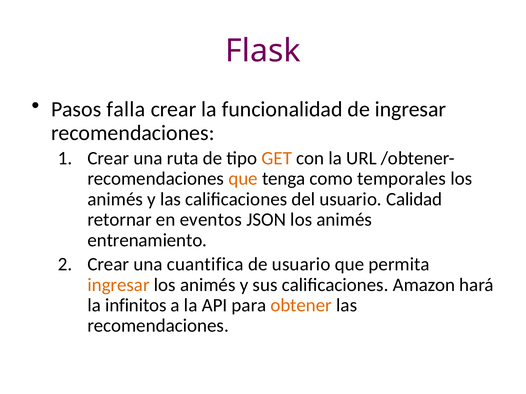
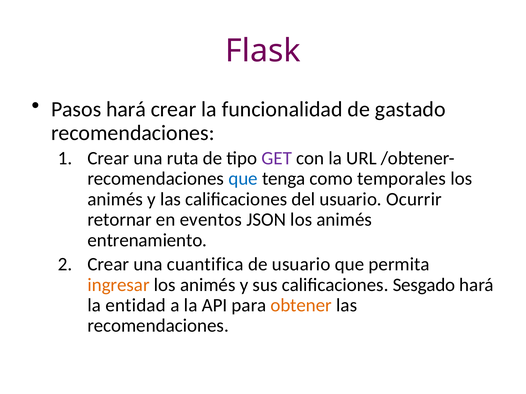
Pasos falla: falla -> hará (126, 109)
de ingresar: ingresar -> gastado (410, 109)
GET colour: orange -> purple (277, 158)
que colour: orange -> blue (243, 179)
Calidad: Calidad -> Ocurrir (414, 199)
Amazon: Amazon -> Sesgado (424, 285)
infinitos: infinitos -> entidad (136, 306)
